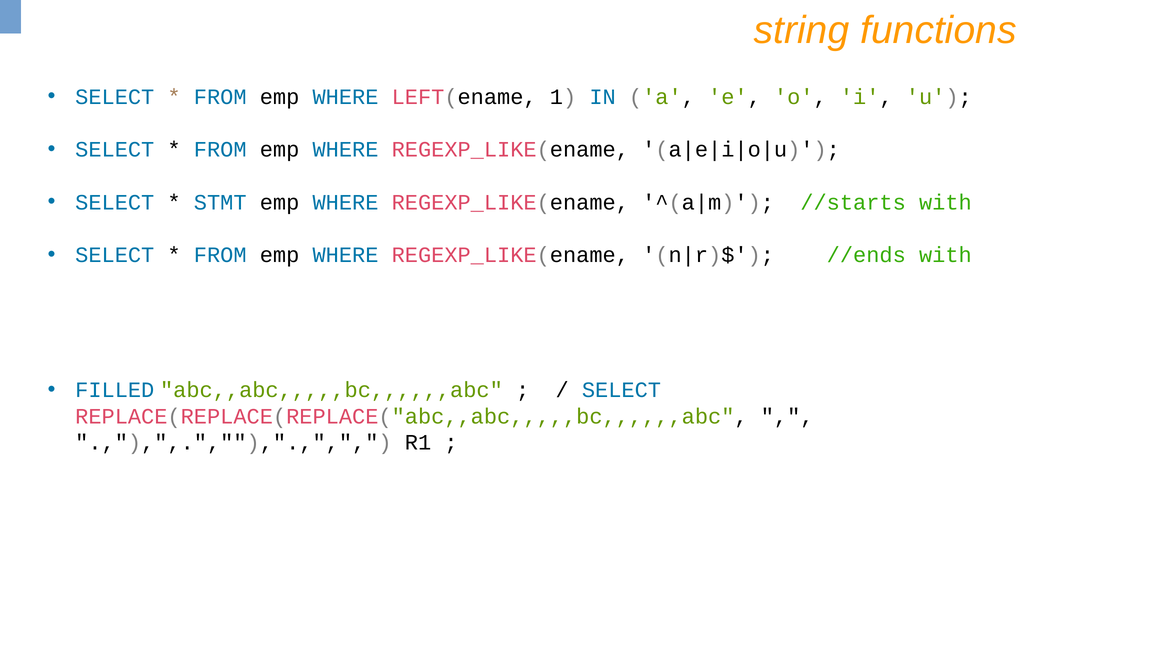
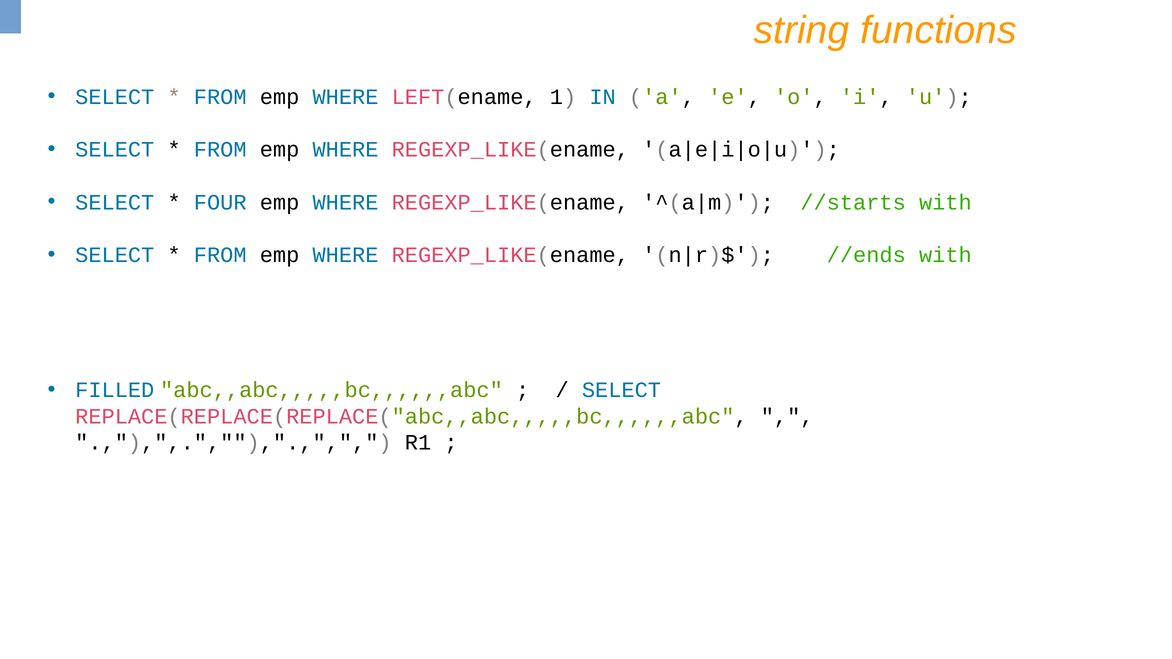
STMT: STMT -> FOUR (220, 202)
